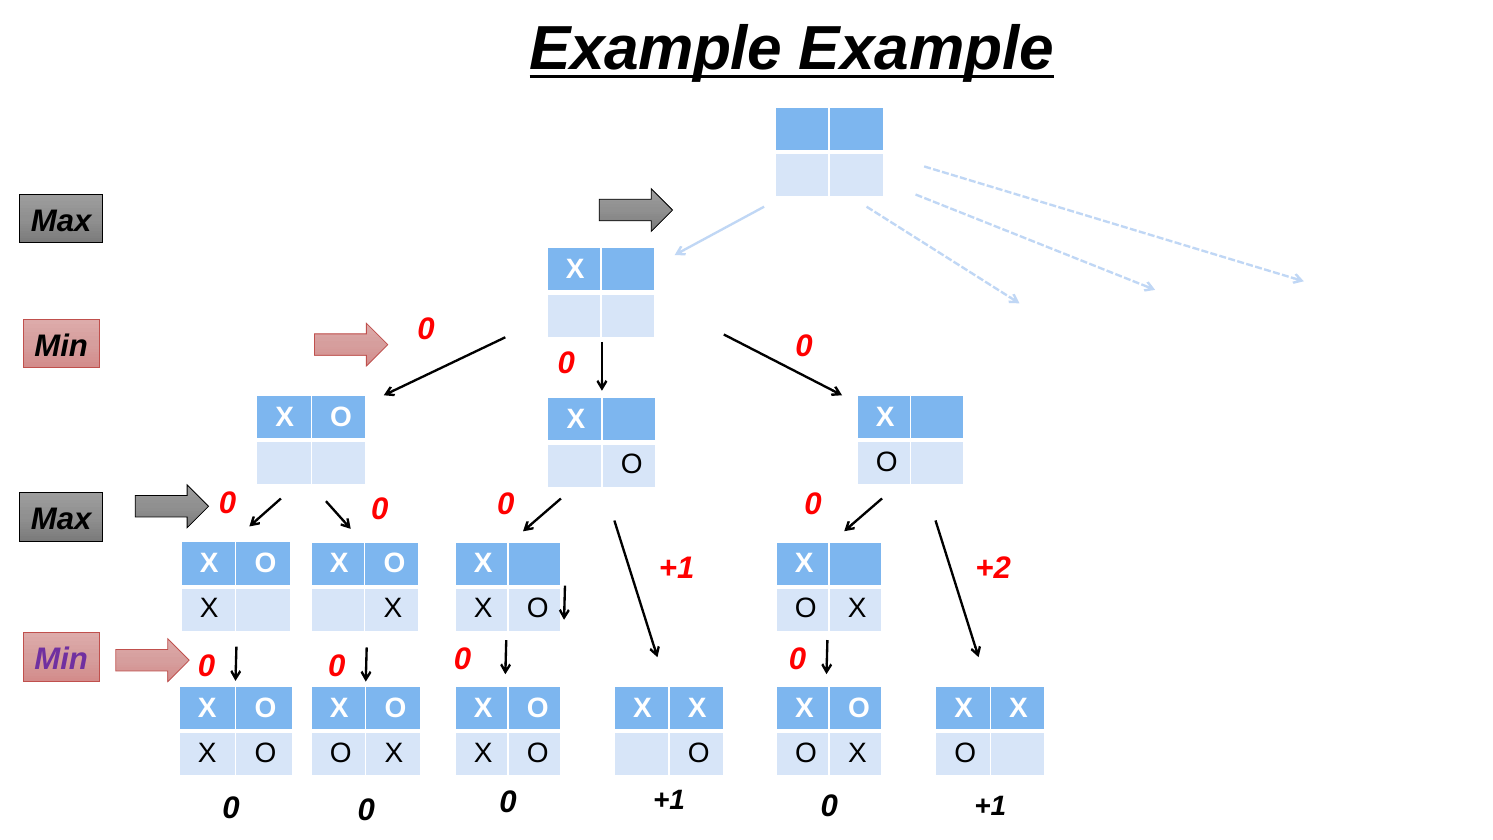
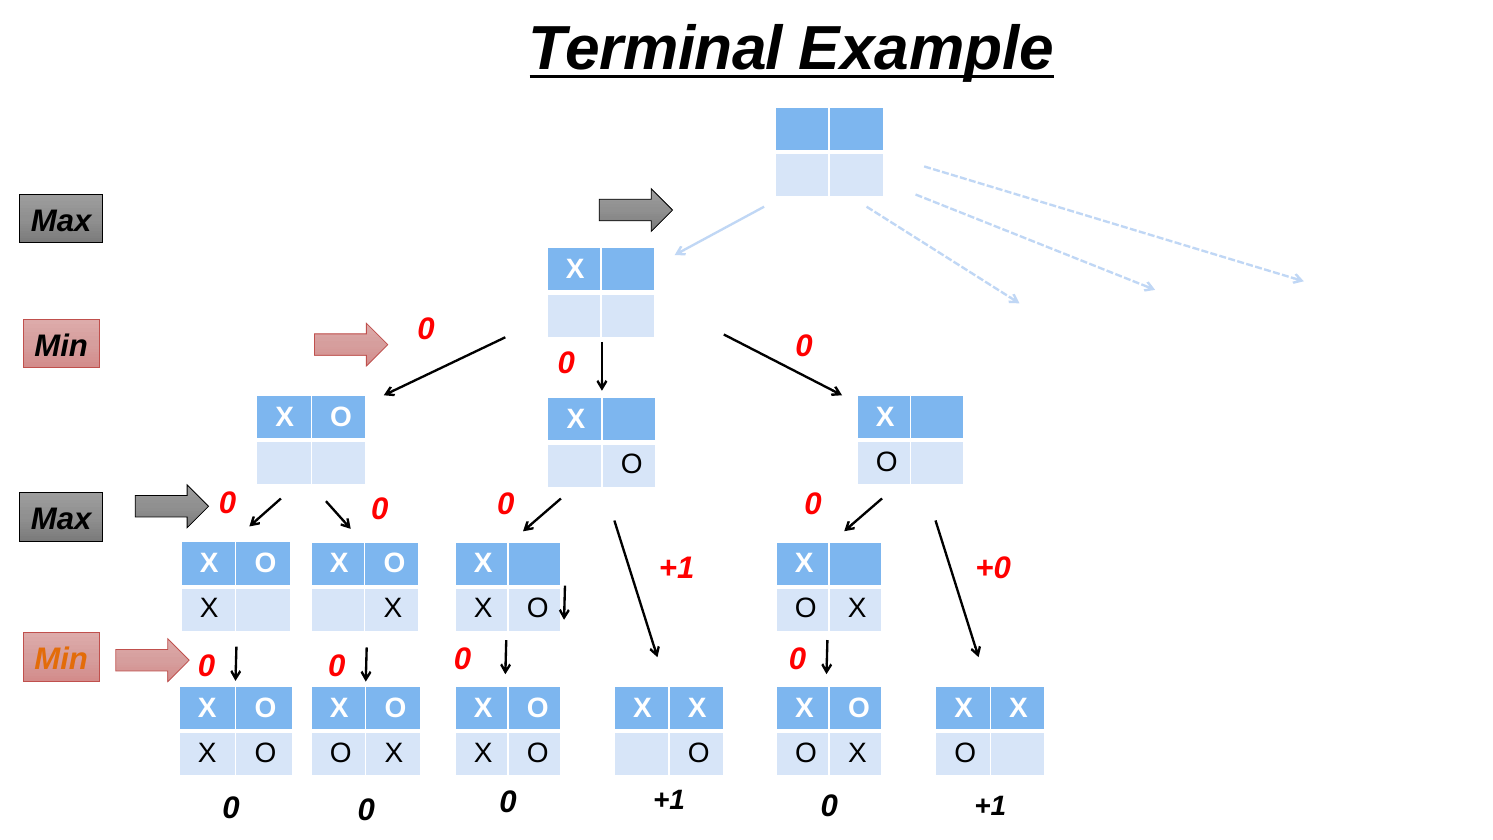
Example: Example -> Terminal (656, 49)
+2: +2 -> +0 (993, 568)
Min colour: purple -> orange (61, 659)
